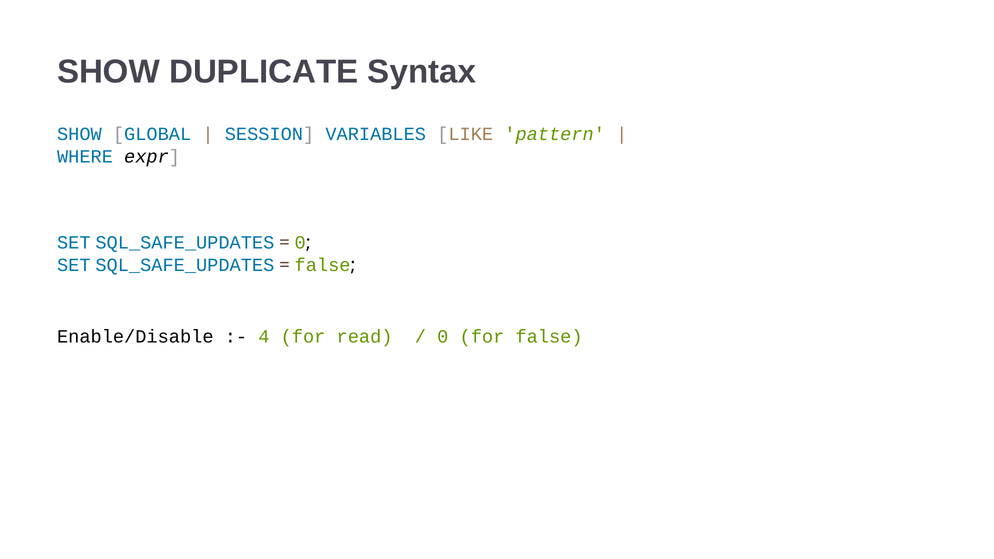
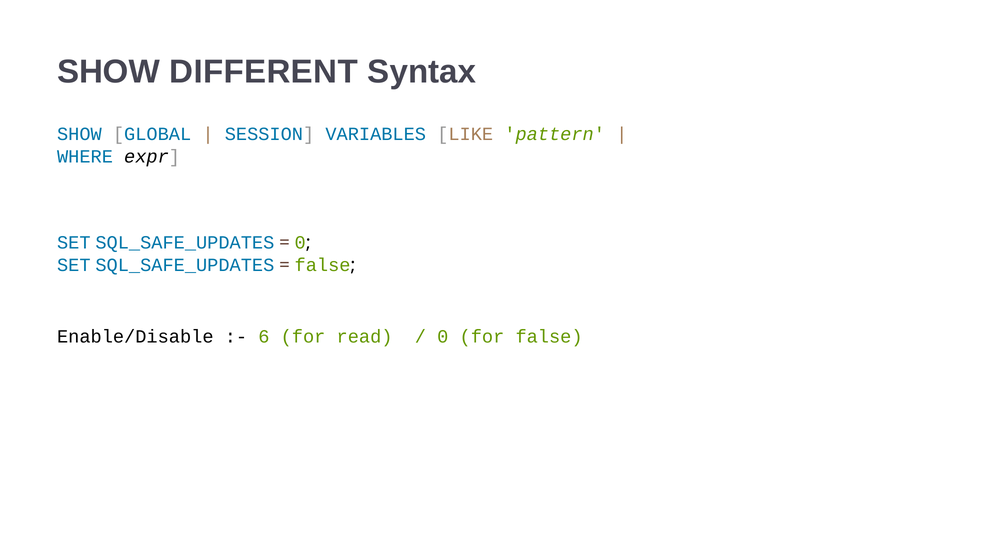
DUPLICATE: DUPLICATE -> DIFFERENT (264, 72)
4: 4 -> 6 (264, 336)
